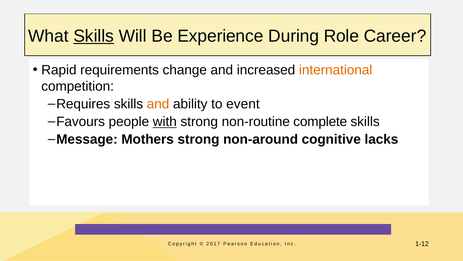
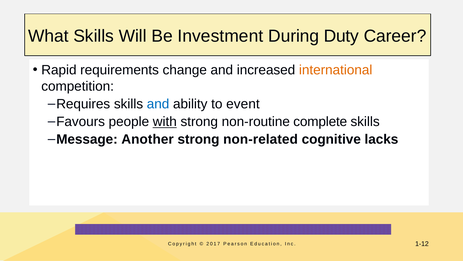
Skills underline: present -> none (94, 36)
Experience: Experience -> Investment (220, 36)
Role: Role -> Duty (341, 36)
and colour: orange -> blue (158, 104)
Mothers: Mothers -> Another (148, 139)
non-around: non-around -> non-related (261, 139)
